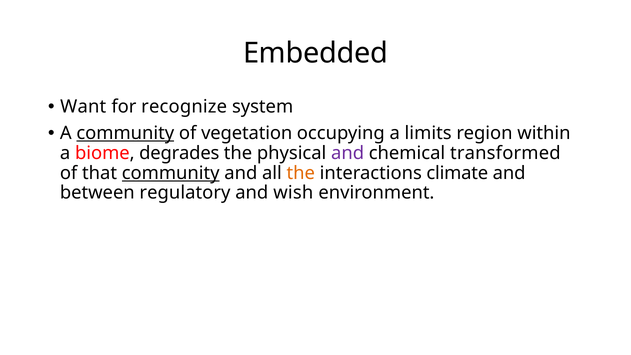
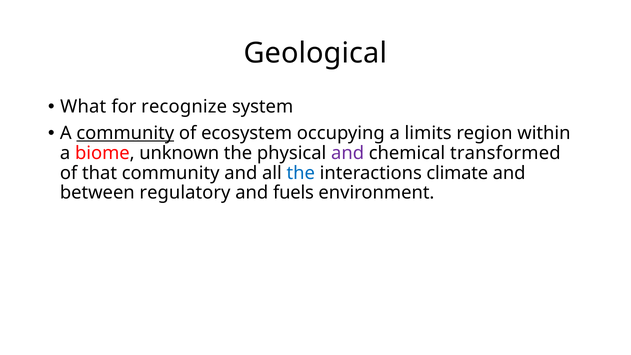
Embedded: Embedded -> Geological (315, 53)
Want: Want -> What (83, 107)
vegetation: vegetation -> ecosystem (247, 133)
degrades: degrades -> unknown (179, 153)
community underline: present -> none (171, 173)
the colour: orange -> blue (301, 173)
wish: wish -> fuels (293, 193)
